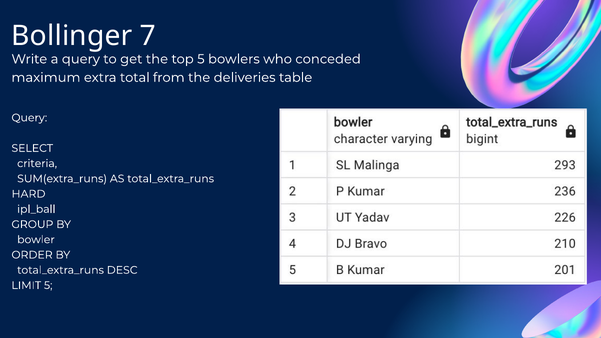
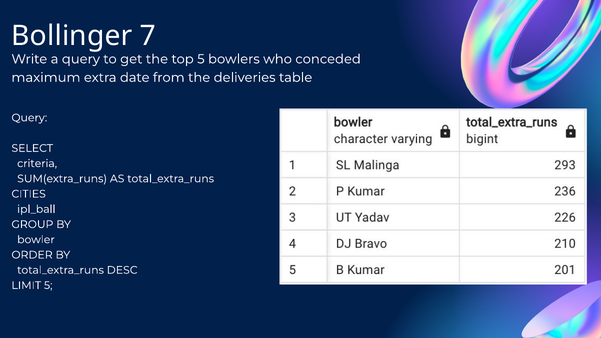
total: total -> date (135, 78)
HARD: HARD -> CITIES (29, 194)
